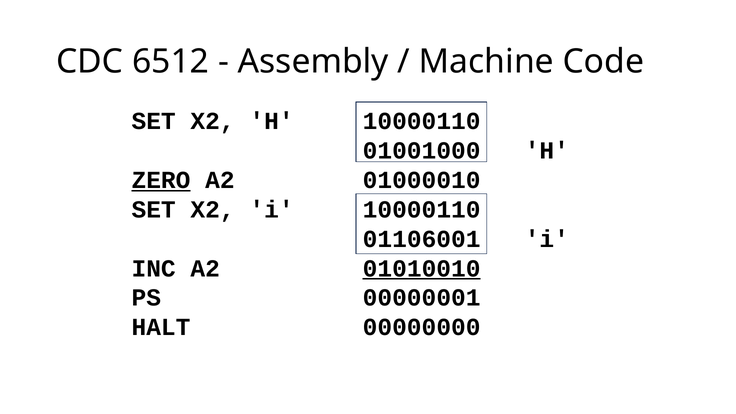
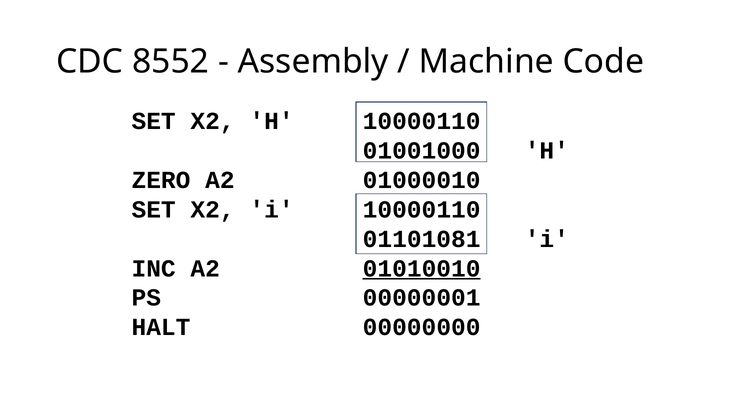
6512: 6512 -> 8552 (171, 62)
ZERO underline: present -> none (161, 180)
01106001: 01106001 -> 01101081 (422, 239)
